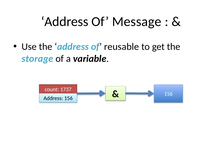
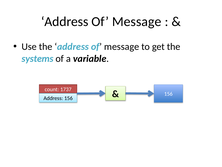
the address of reusable: reusable -> message (122, 47)
storage: storage -> systems (38, 58)
